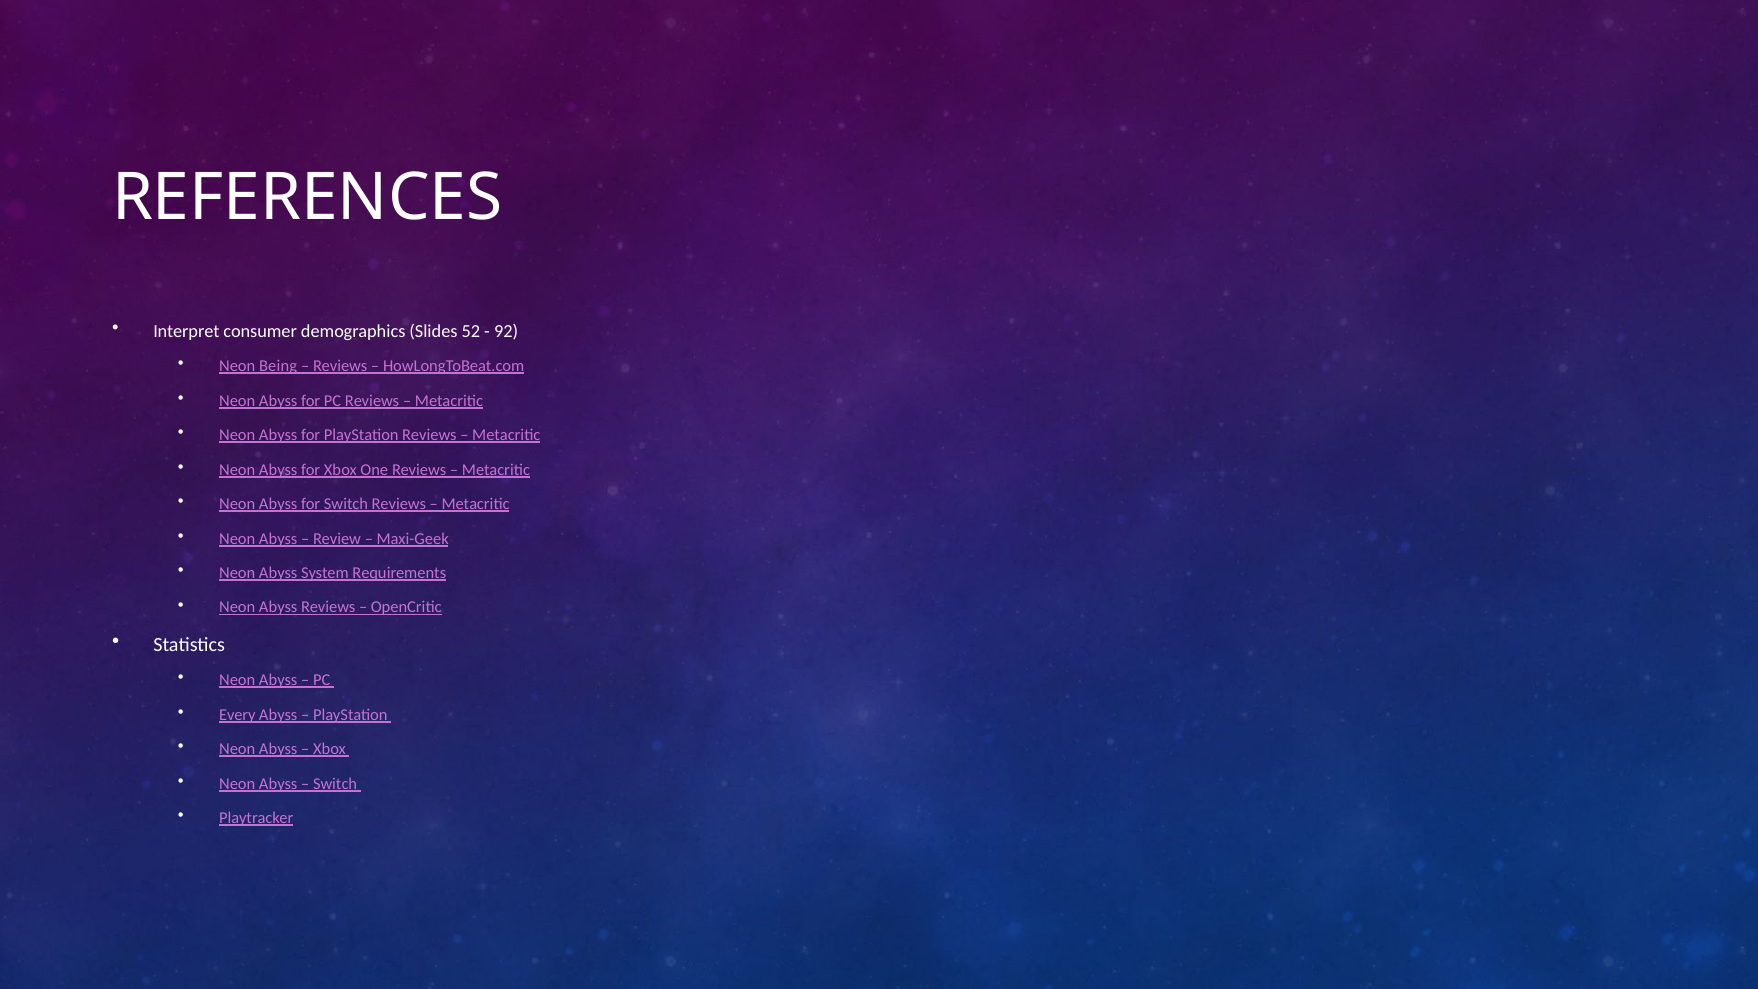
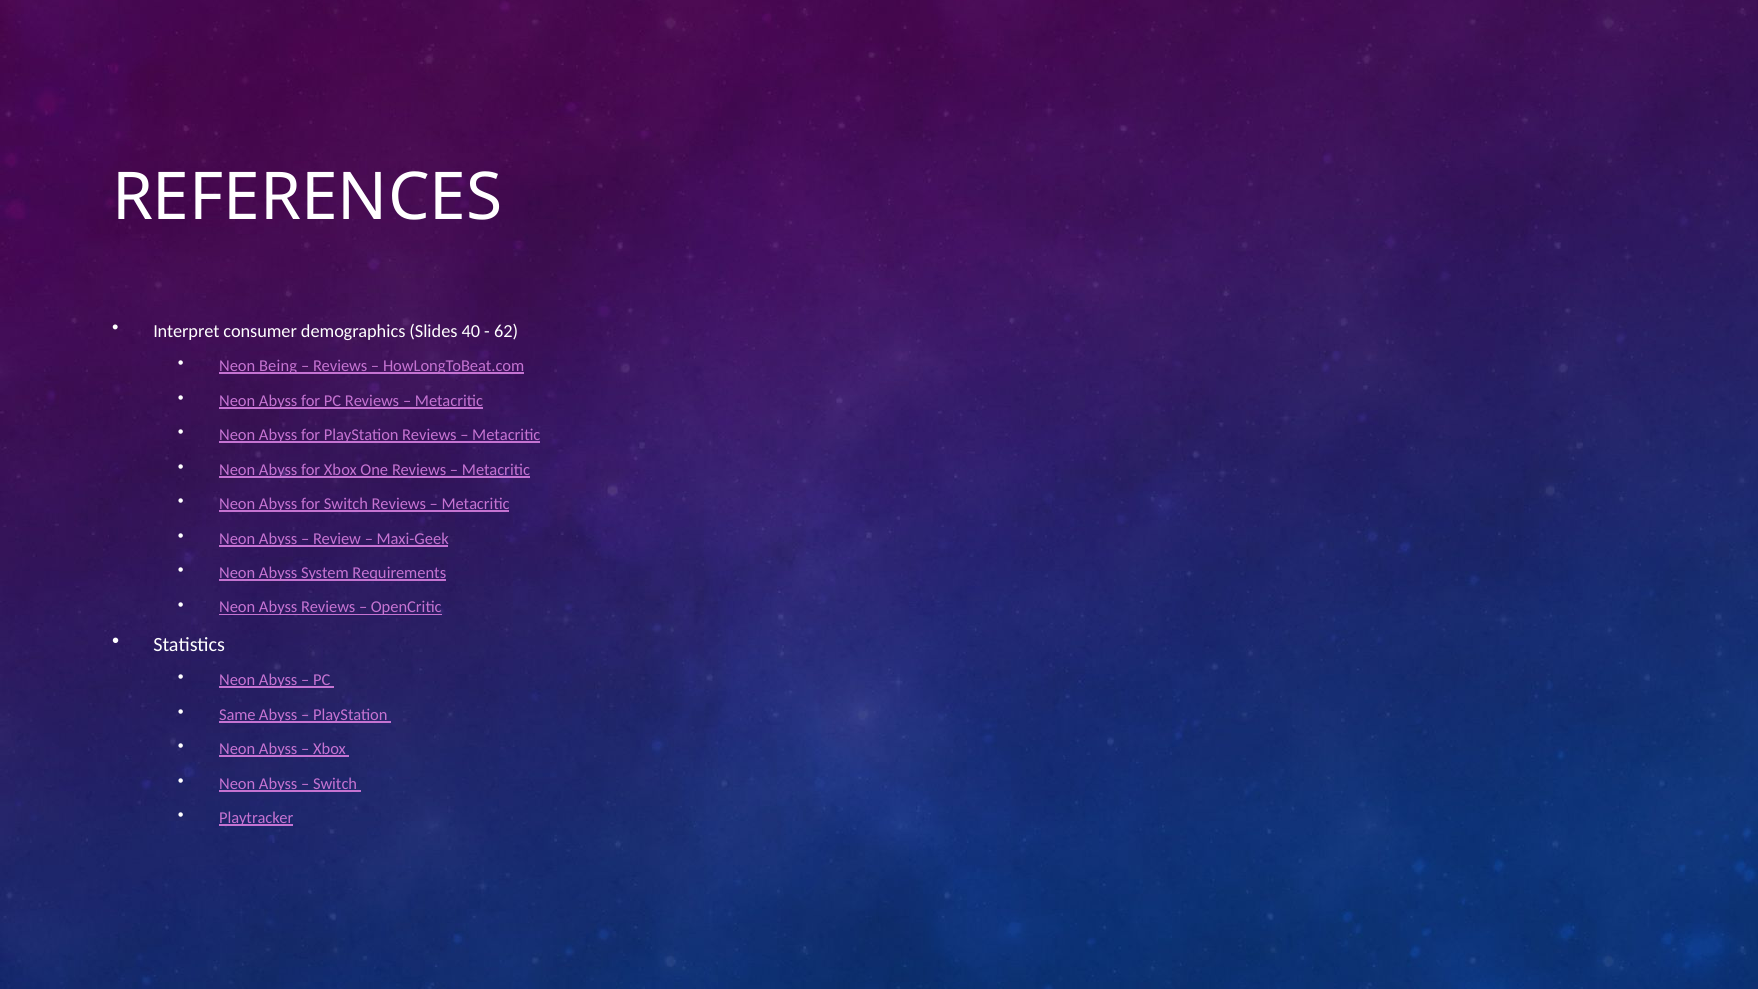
52: 52 -> 40 (471, 331)
92: 92 -> 62 (506, 331)
Every: Every -> Same (237, 715)
